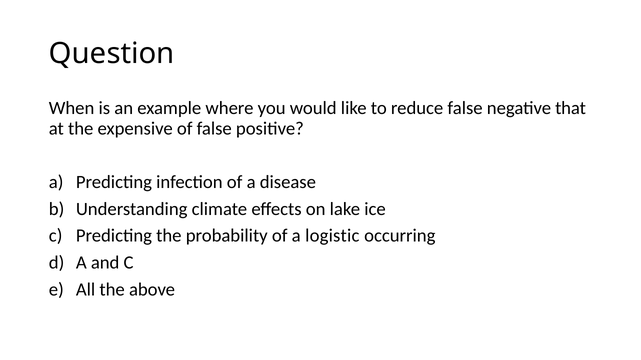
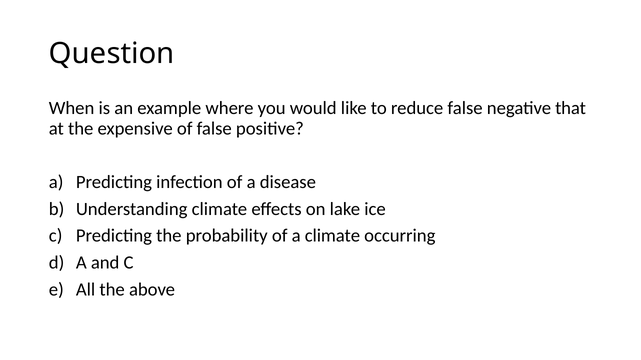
a logistic: logistic -> climate (332, 236)
